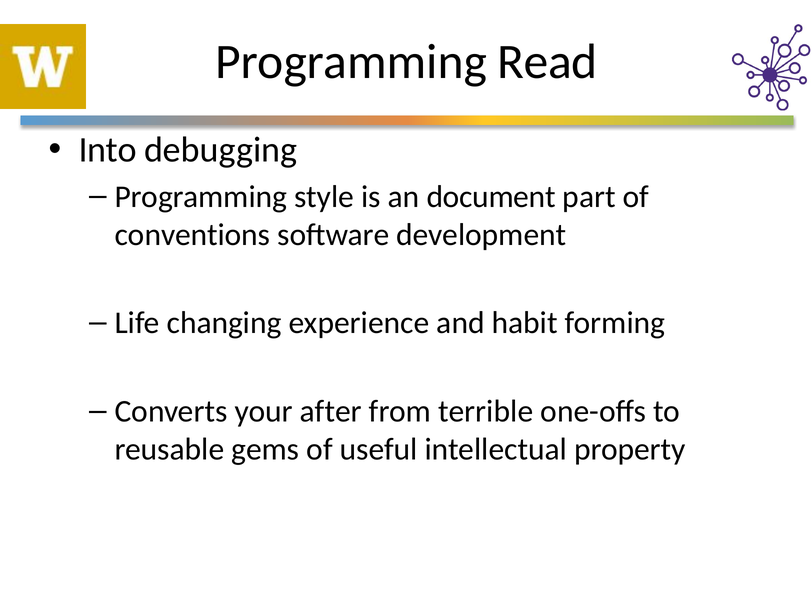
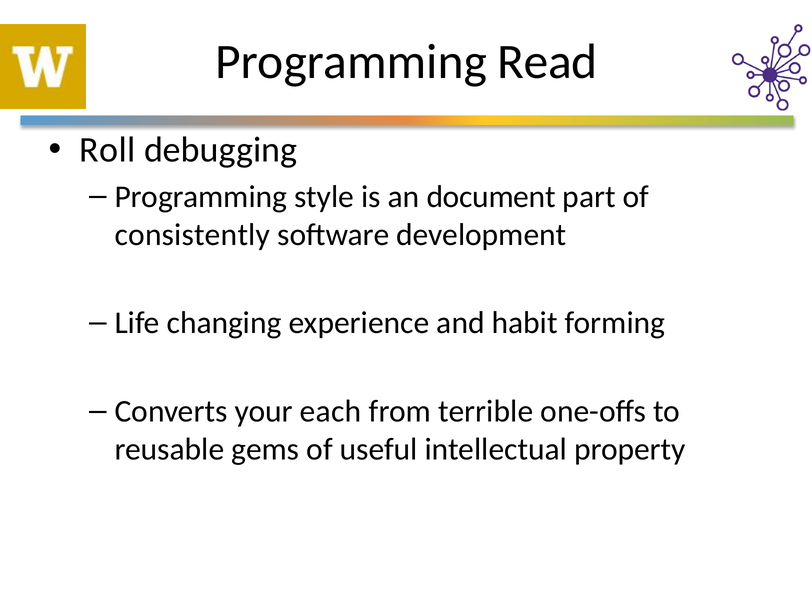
Into: Into -> Roll (107, 150)
conventions: conventions -> consistently (192, 235)
after: after -> each (331, 412)
